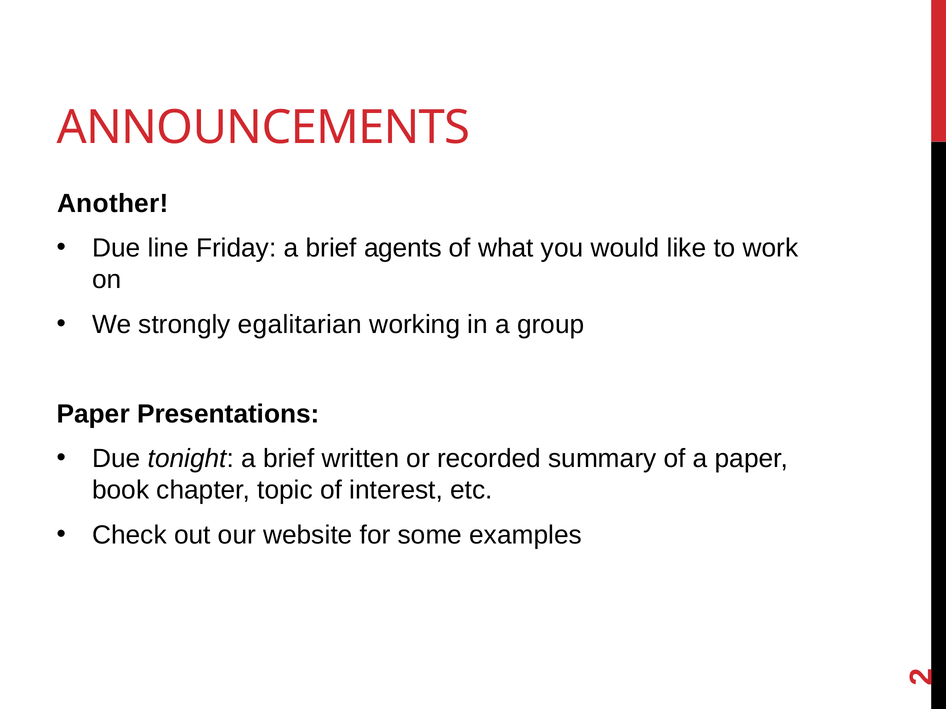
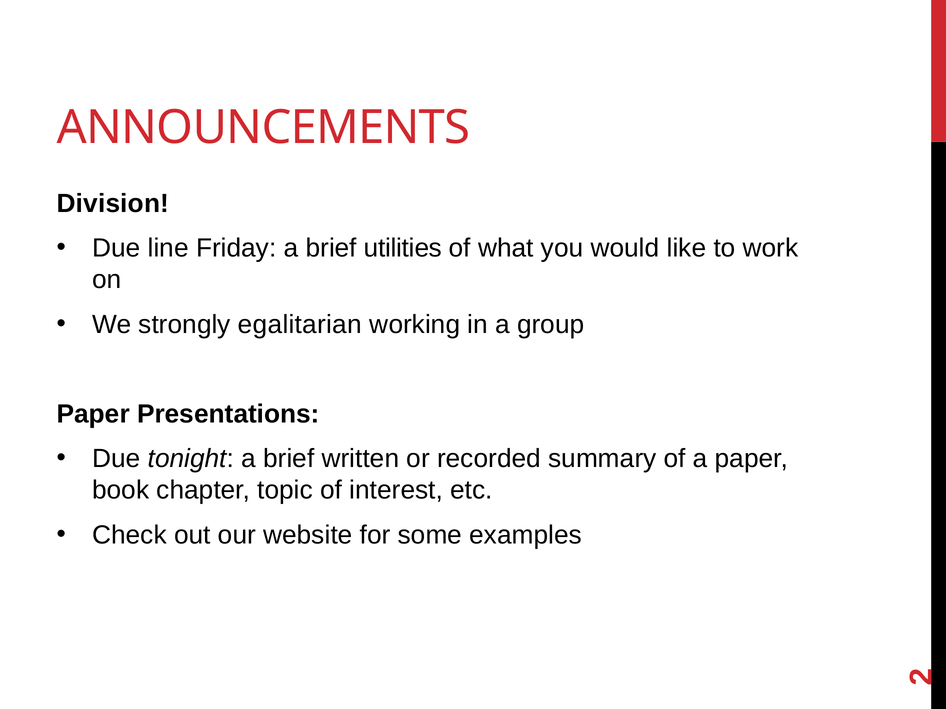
Another: Another -> Division (113, 204)
agents: agents -> utilities (403, 248)
